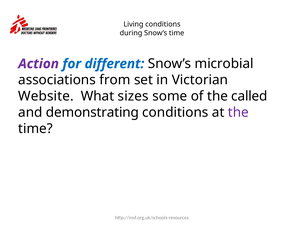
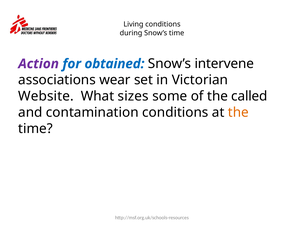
different: different -> obtained (114, 64)
microbial: microbial -> intervene (224, 64)
from: from -> wear (115, 80)
demonstrating: demonstrating -> contamination (92, 112)
the colour: purple -> orange (238, 112)
